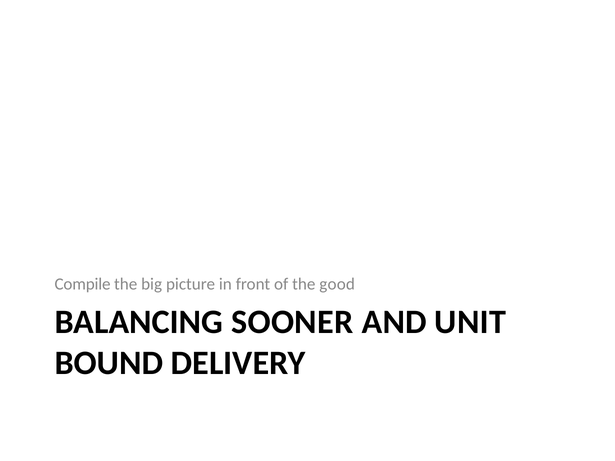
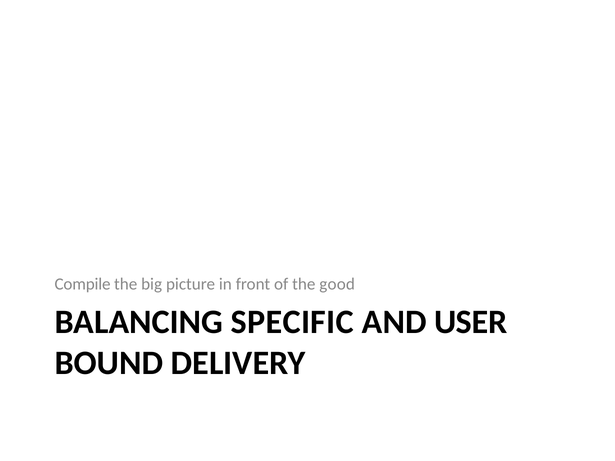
SOONER: SOONER -> SPECIFIC (292, 322)
UNIT: UNIT -> USER (471, 322)
